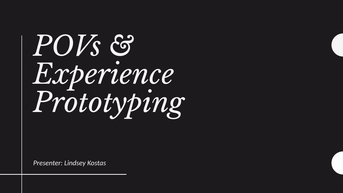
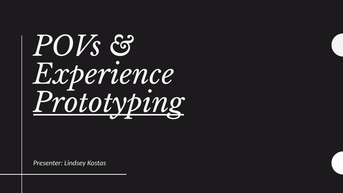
Prototyping underline: none -> present (109, 103)
